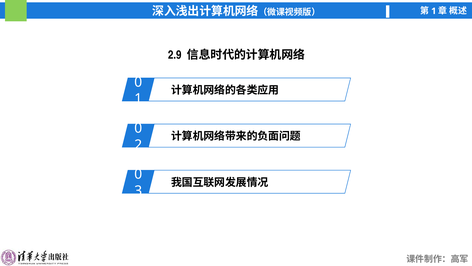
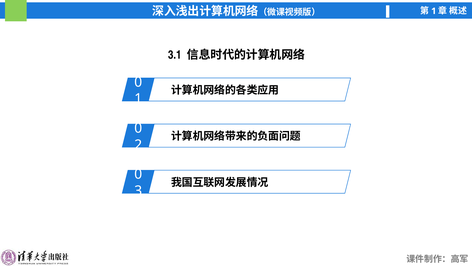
2.9: 2.9 -> 3.1 (175, 55)
